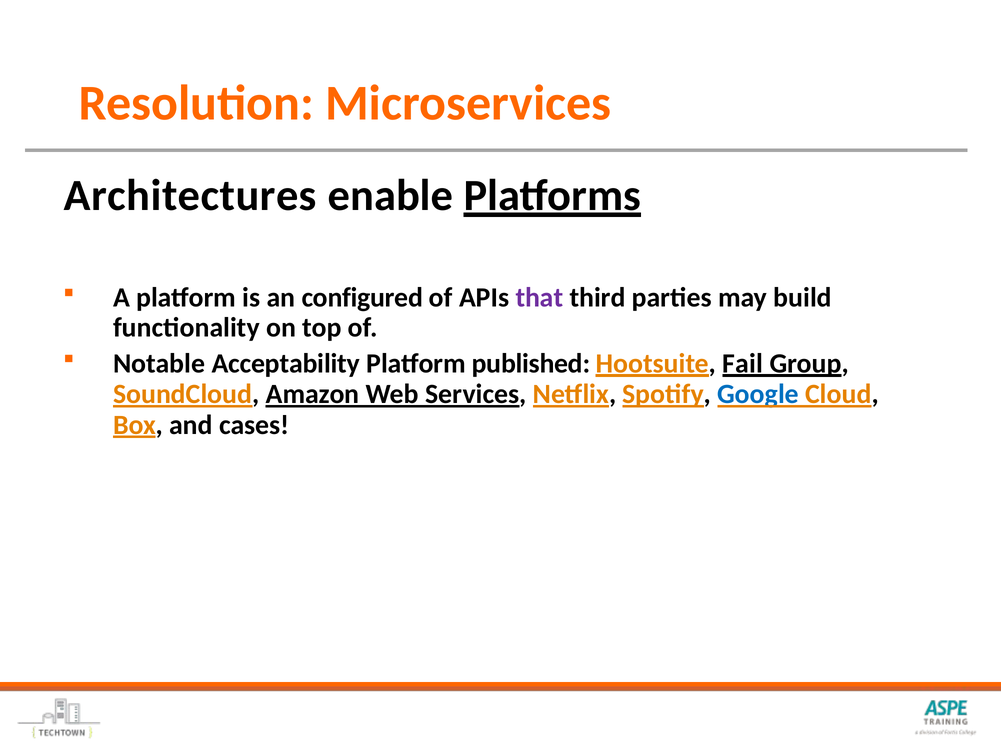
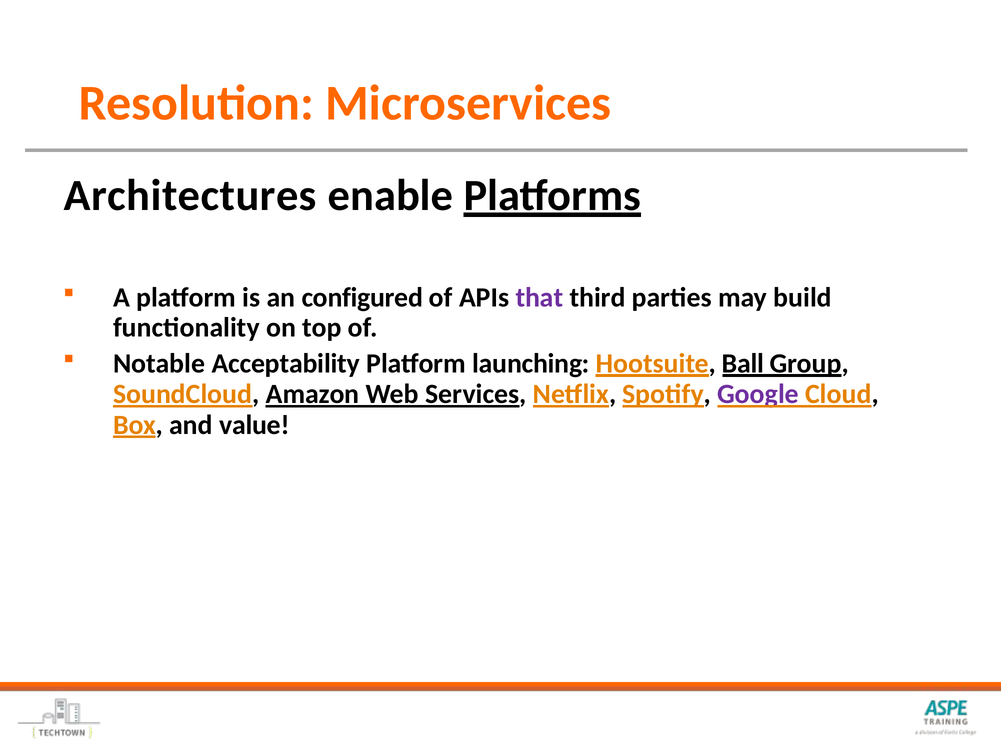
published: published -> launching (531, 363)
Fail: Fail -> Ball (743, 363)
Google colour: blue -> purple (758, 394)
cases: cases -> value (254, 425)
